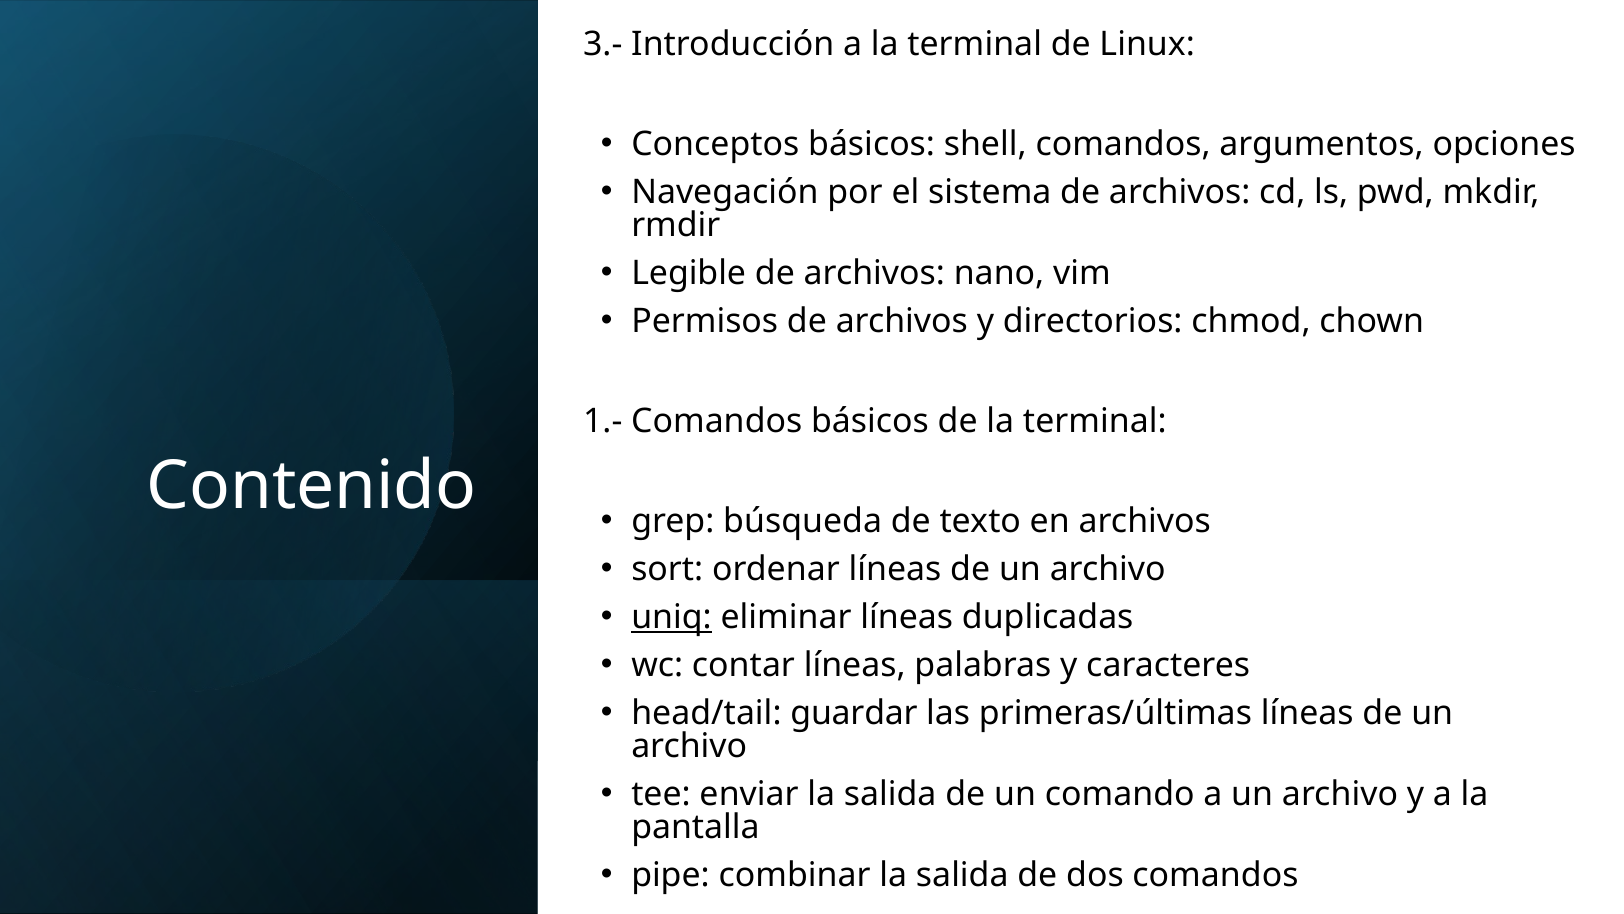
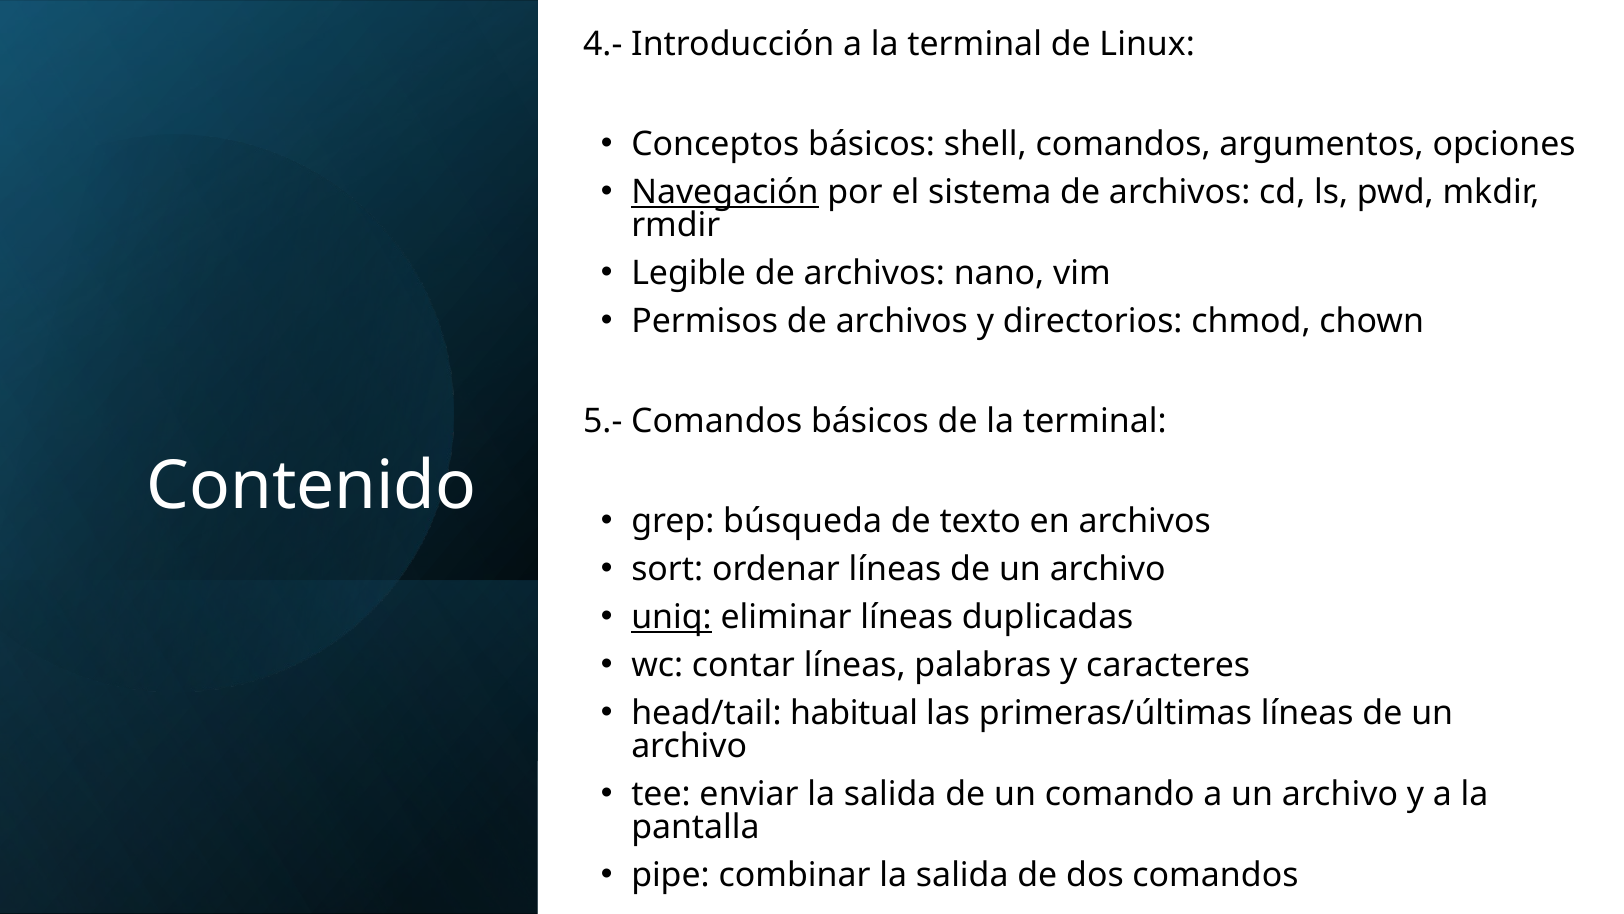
3.-: 3.- -> 4.- (603, 44)
Navegación underline: none -> present (725, 192)
1.-: 1.- -> 5.- (603, 421)
guardar: guardar -> habitual (854, 713)
